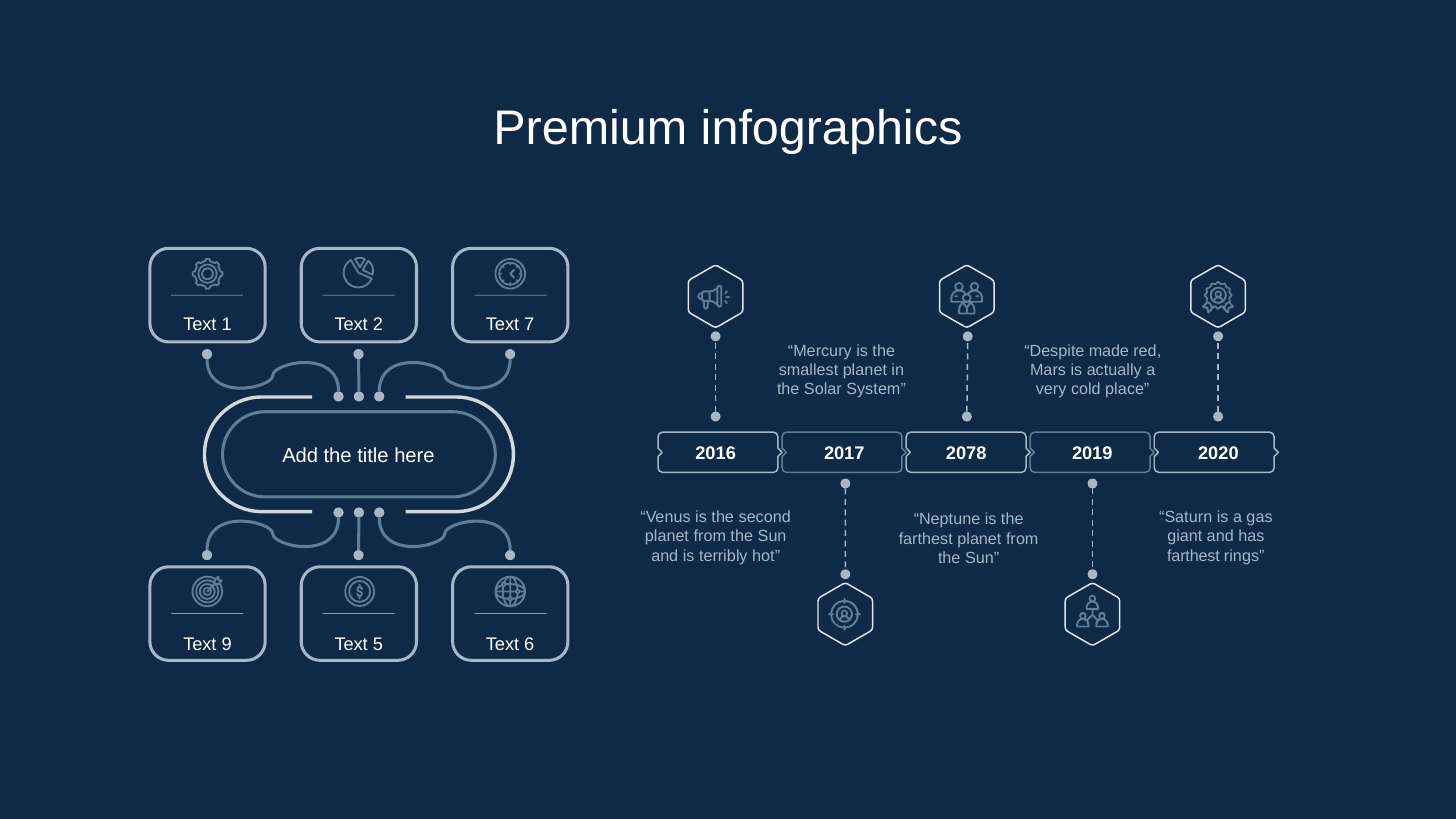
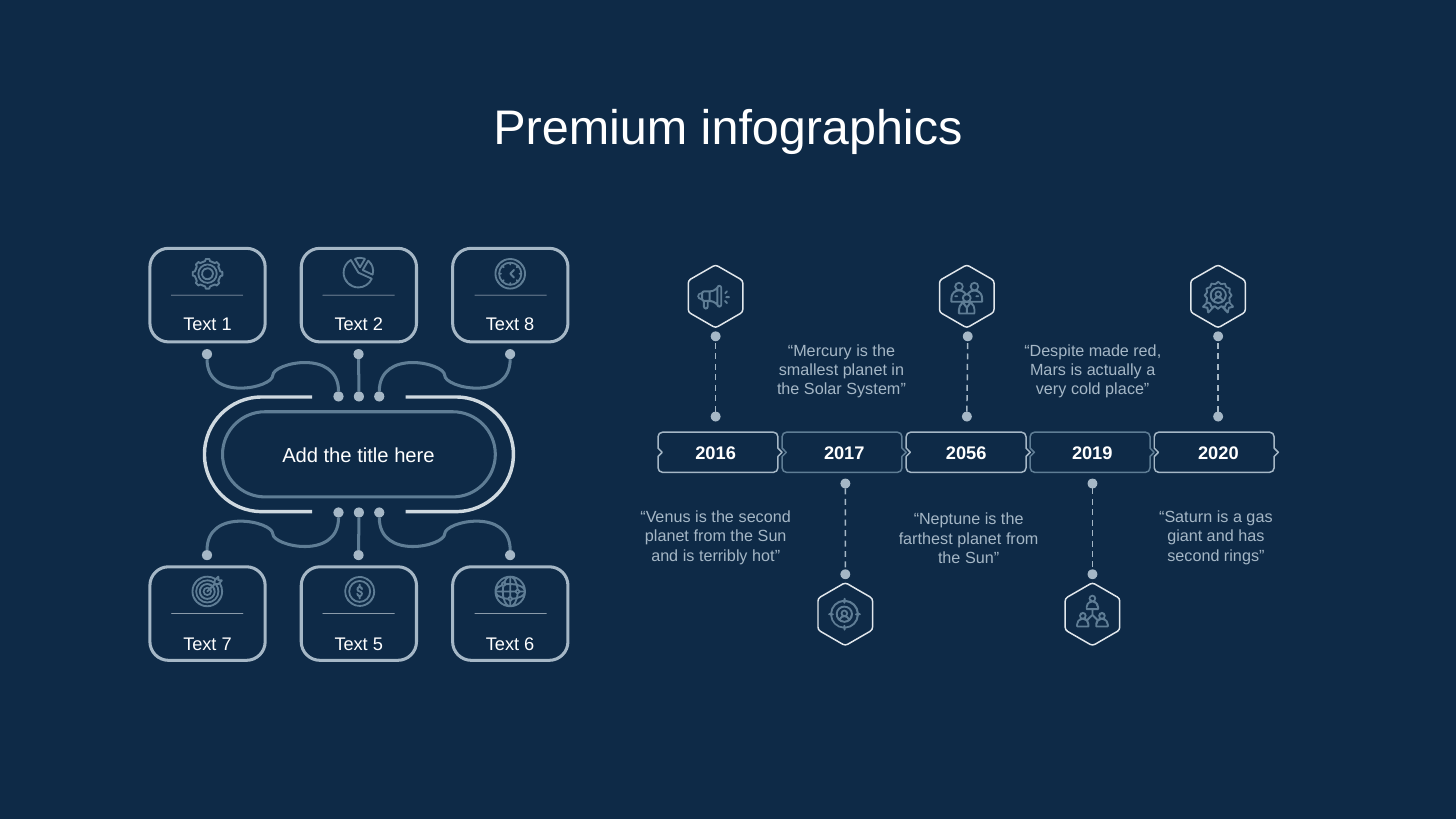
7: 7 -> 8 (529, 324)
2078: 2078 -> 2056 (966, 454)
farthest: farthest -> second (1193, 556)
9: 9 -> 7 (227, 645)
